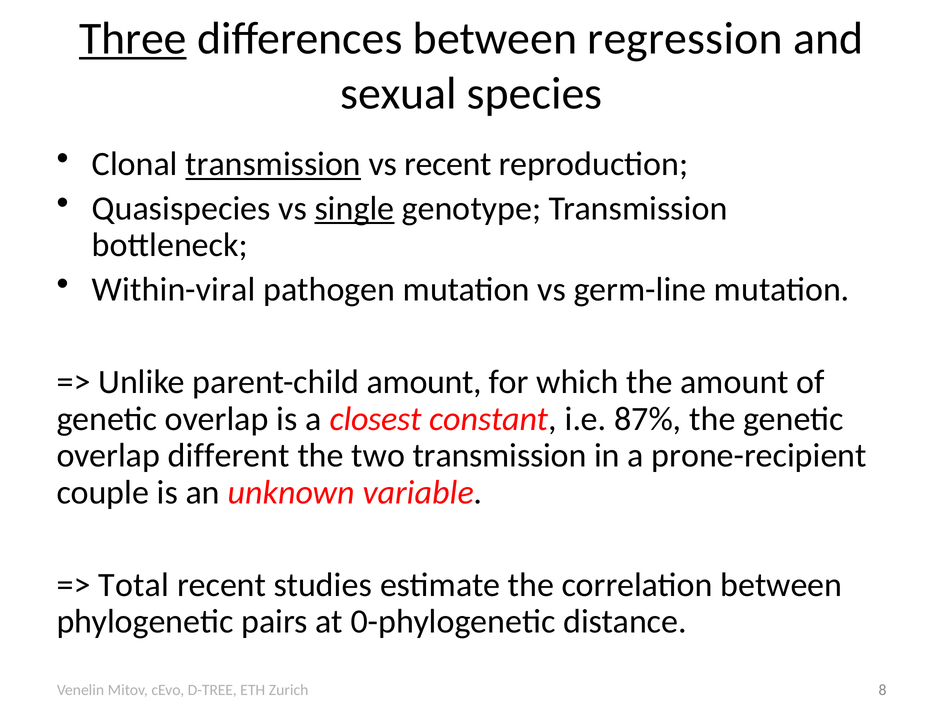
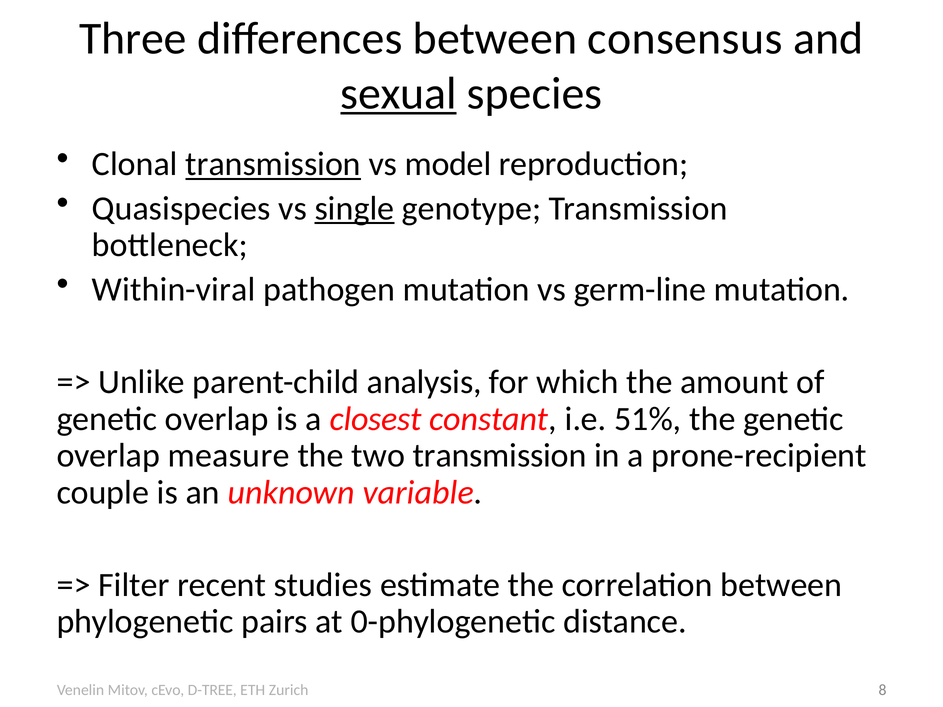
Three underline: present -> none (133, 38)
regression: regression -> consensus (685, 38)
sexual underline: none -> present (399, 93)
vs recent: recent -> model (448, 164)
parent-child amount: amount -> analysis (424, 382)
87%: 87% -> 51% (648, 419)
different: different -> measure (229, 456)
Total: Total -> Filter (134, 585)
